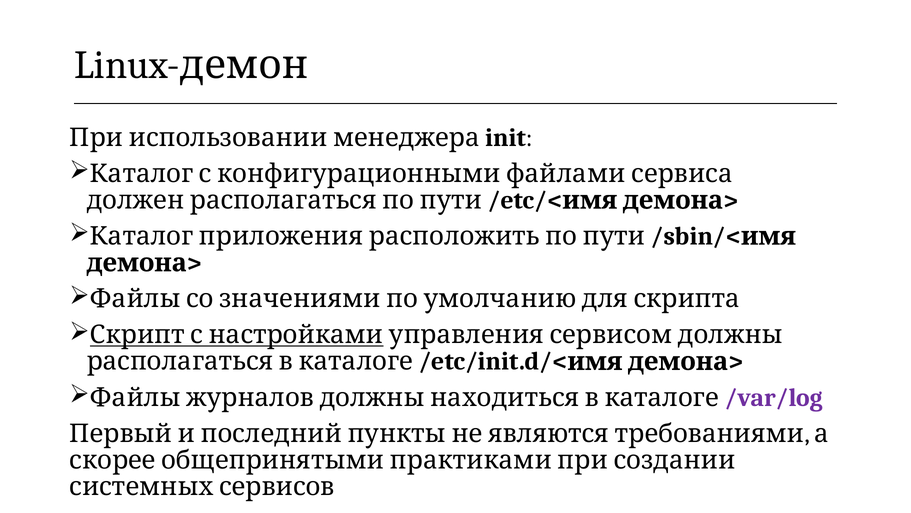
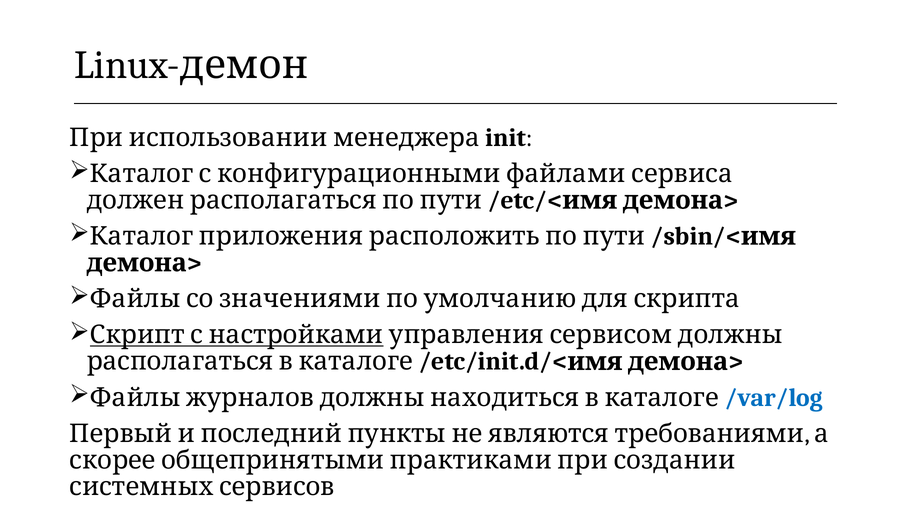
/var/log colour: purple -> blue (774, 397)
